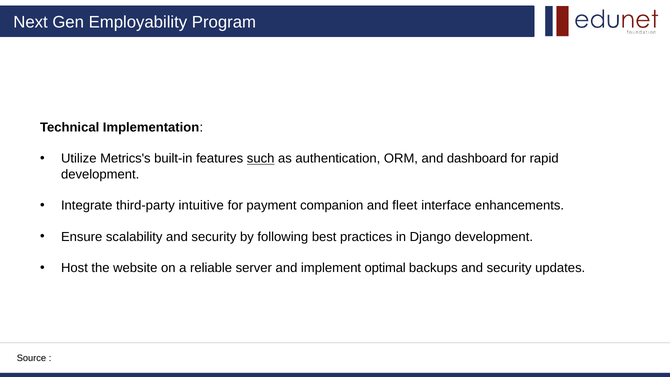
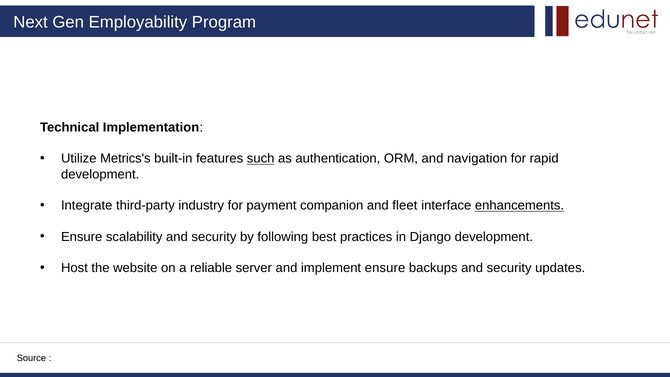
dashboard: dashboard -> navigation (477, 159)
intuitive: intuitive -> industry (201, 205)
enhancements underline: none -> present (520, 205)
implement optimal: optimal -> ensure (385, 268)
